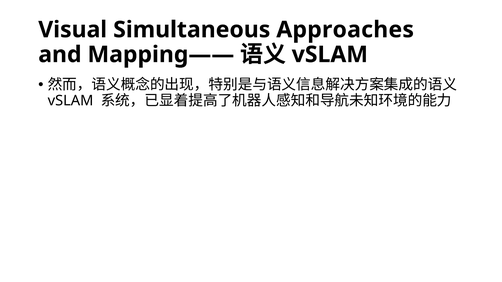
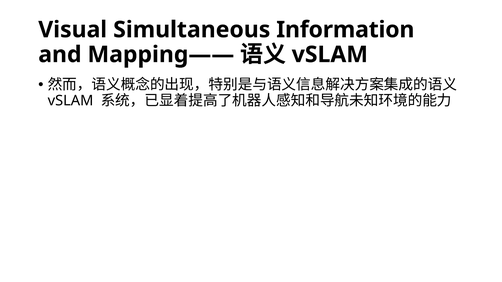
Approaches: Approaches -> Information (345, 30)
